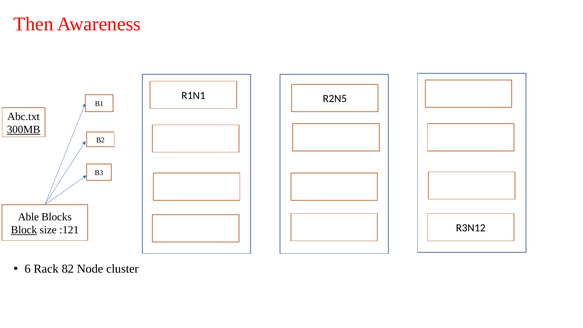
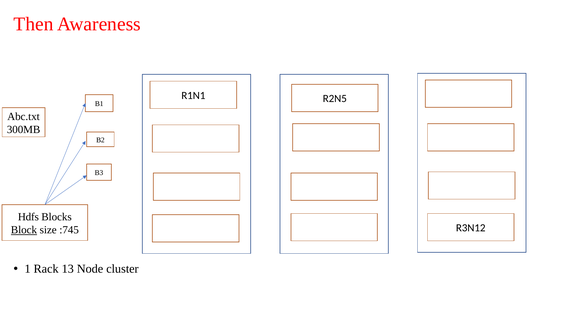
300MB underline: present -> none (24, 130)
Able: Able -> Hdfs (28, 217)
:121: :121 -> :745 (69, 230)
6: 6 -> 1 (28, 269)
82: 82 -> 13 (68, 269)
